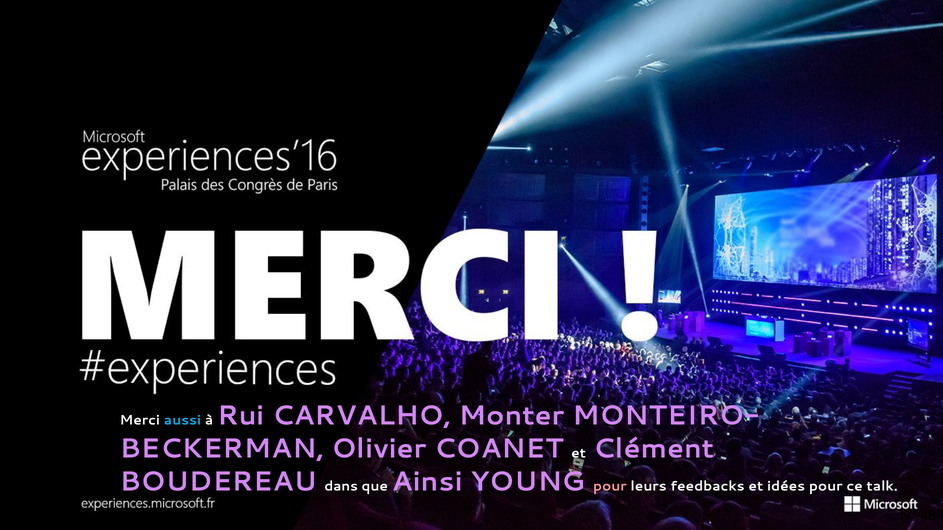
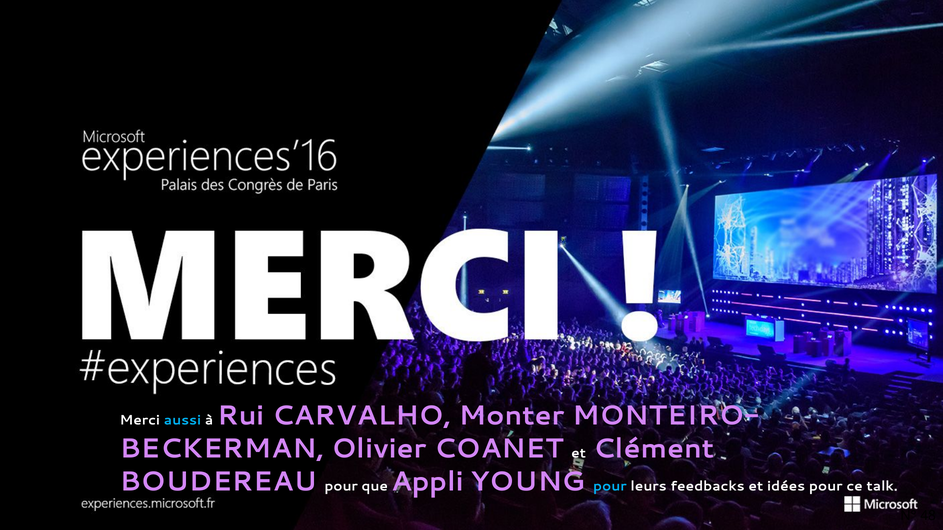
BOUDEREAU dans: dans -> pour (341, 487)
Ainsi: Ainsi -> Appli (427, 482)
pour colour: pink -> light blue (610, 487)
